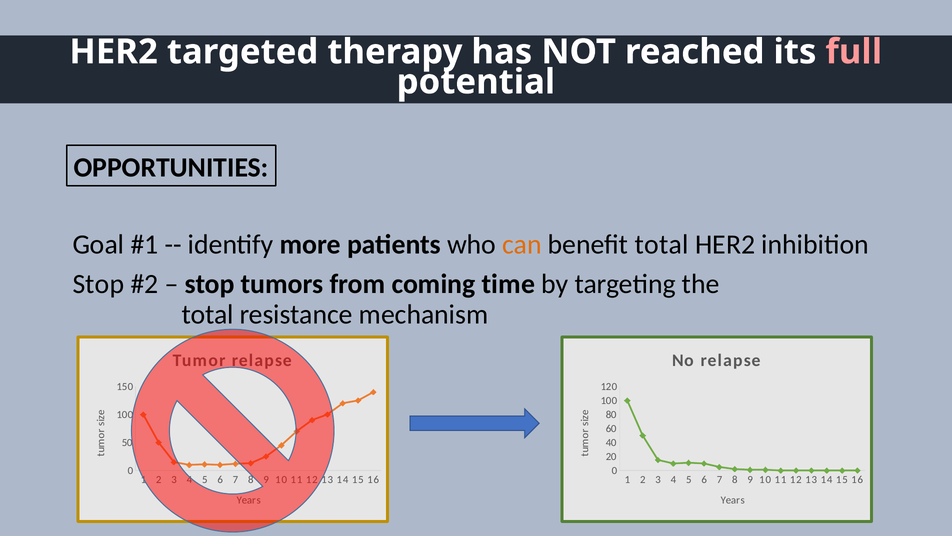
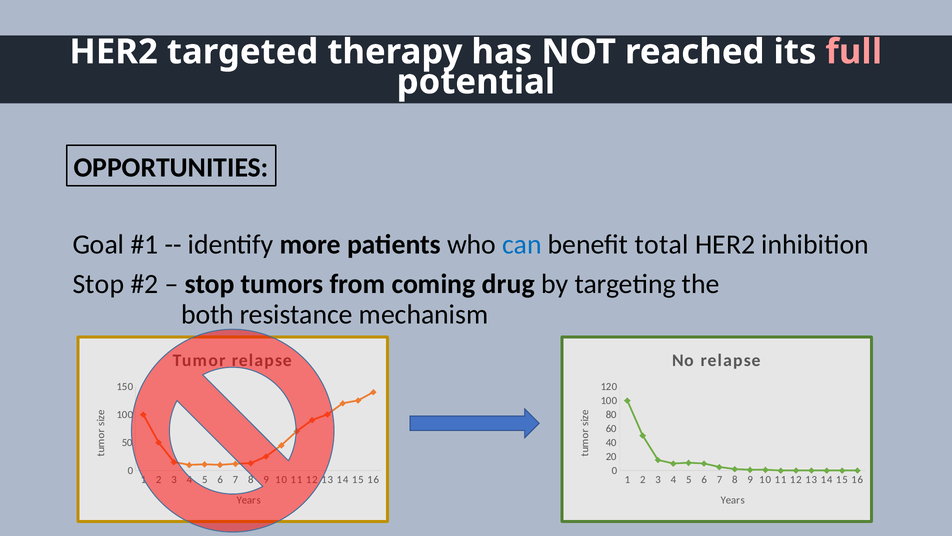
can colour: orange -> blue (522, 244)
time: time -> drug (508, 284)
total: total -> both (208, 314)
